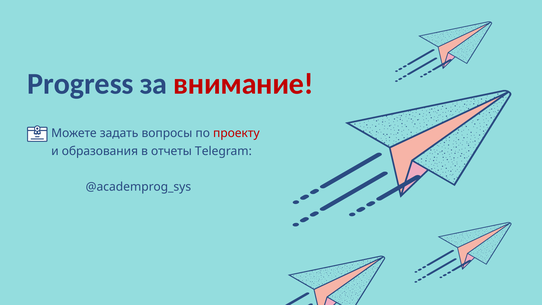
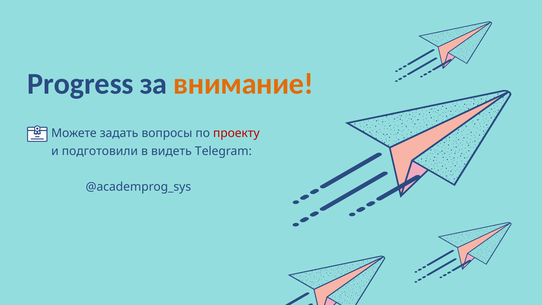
внимание colour: red -> orange (243, 84)
образования: образования -> подготовили (100, 151)
отчеты: отчеты -> видеть (171, 151)
